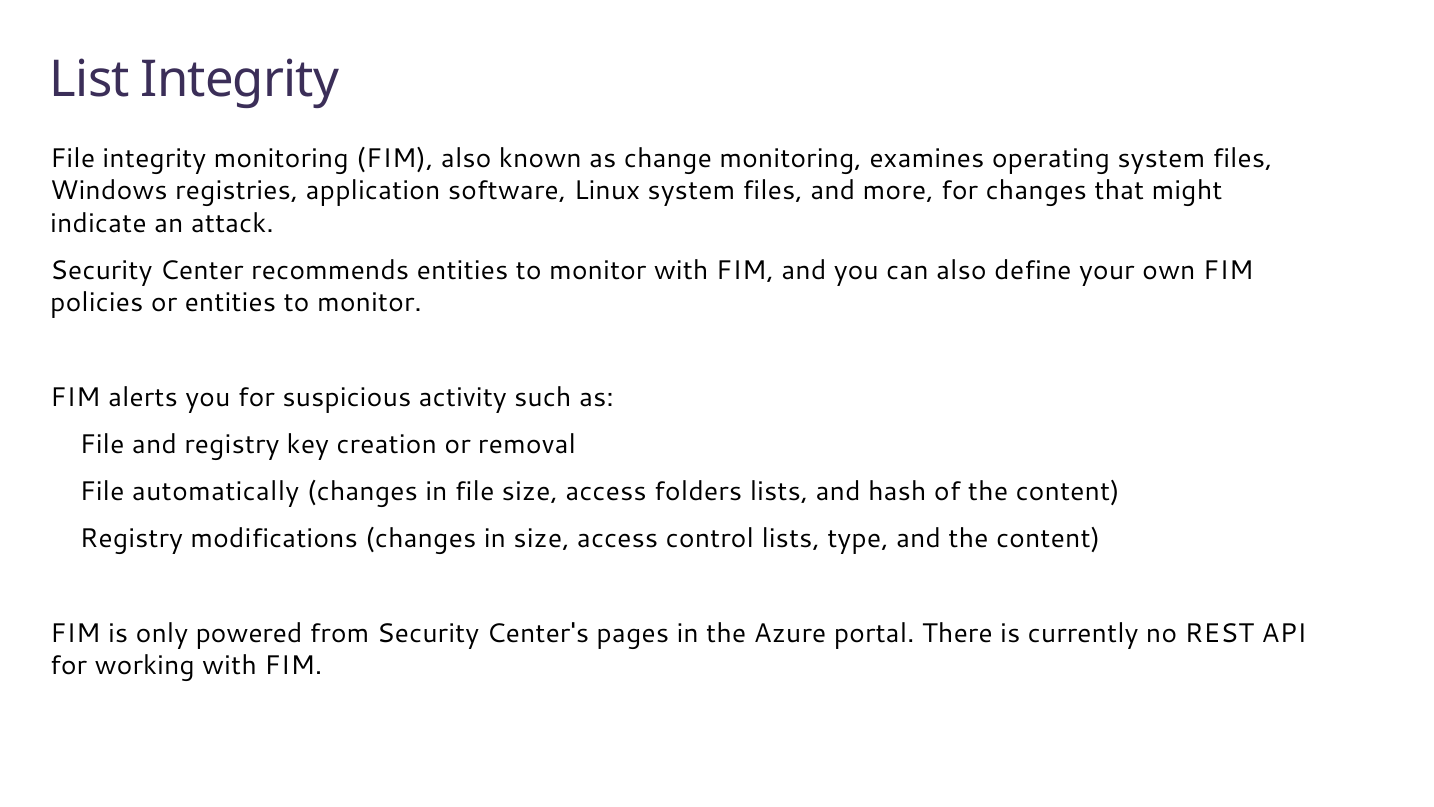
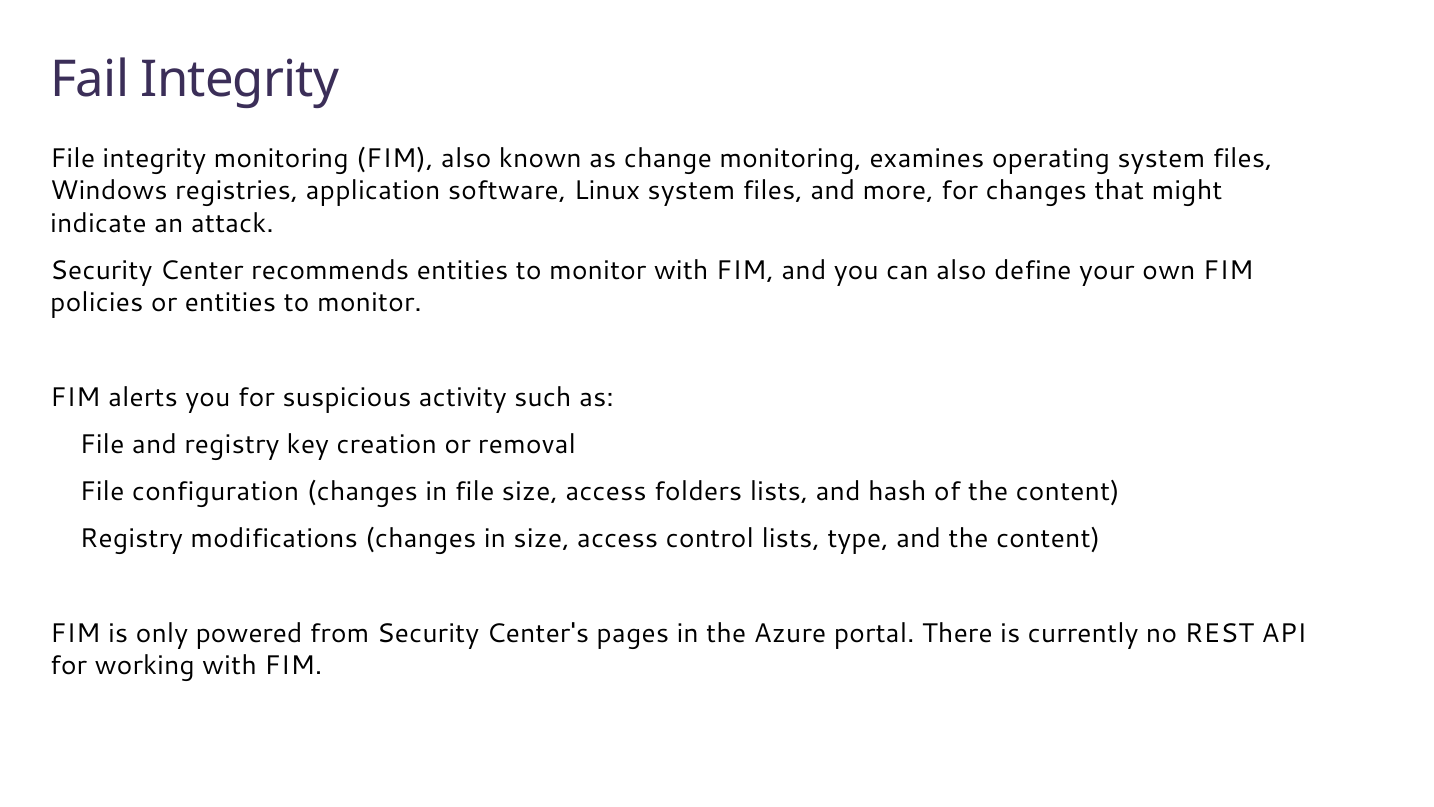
List: List -> Fail (90, 80)
automatically: automatically -> configuration (216, 491)
